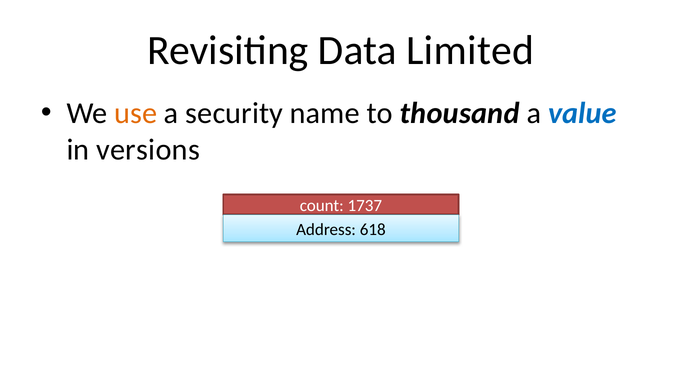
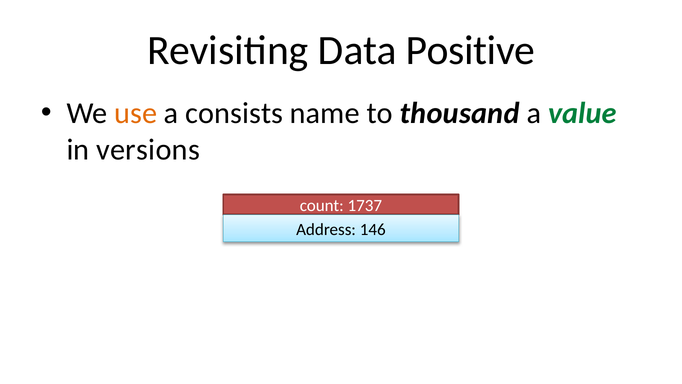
Limited: Limited -> Positive (470, 50)
security: security -> consists (234, 113)
value colour: blue -> green (582, 113)
618: 618 -> 146 (373, 229)
